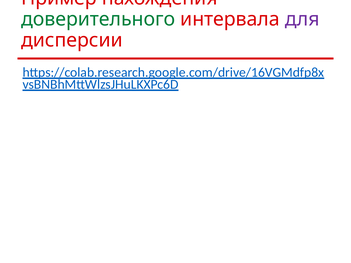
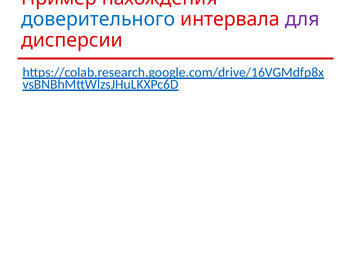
доверительного colour: green -> blue (98, 19)
